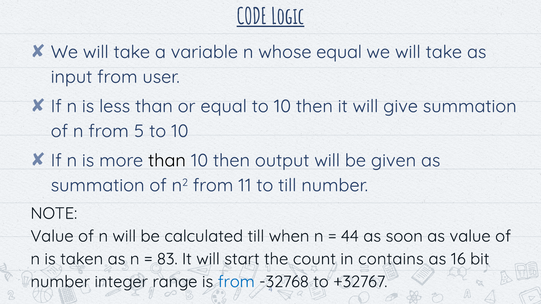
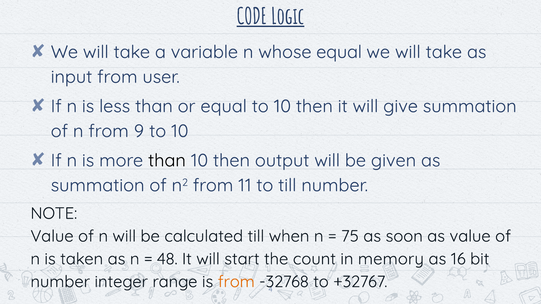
5: 5 -> 9 (139, 131)
44: 44 -> 75 (350, 236)
83: 83 -> 48 (167, 259)
contains: contains -> memory (391, 259)
from colour: blue -> orange (236, 282)
